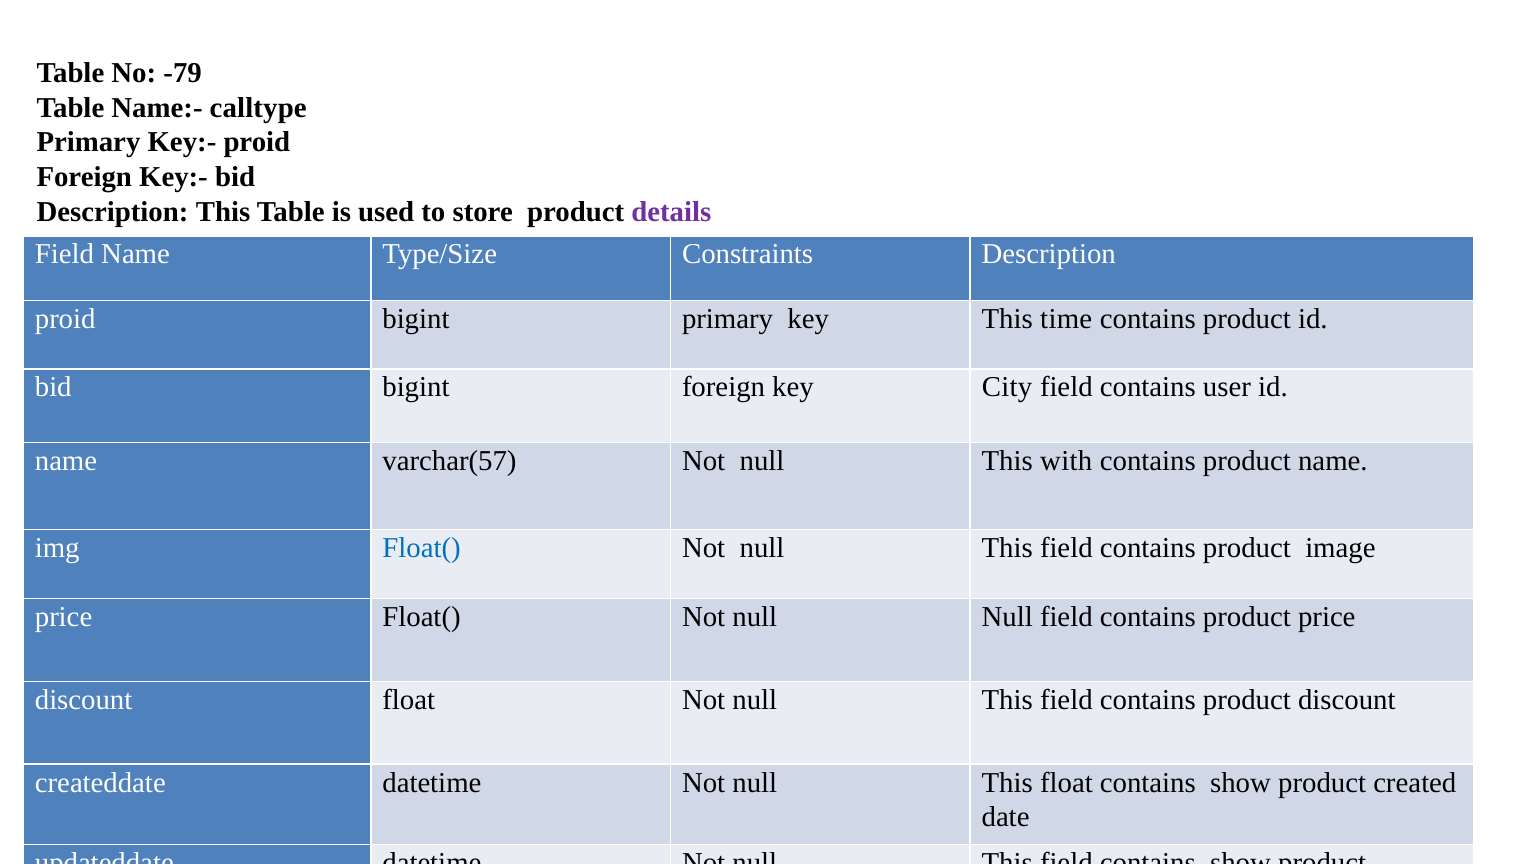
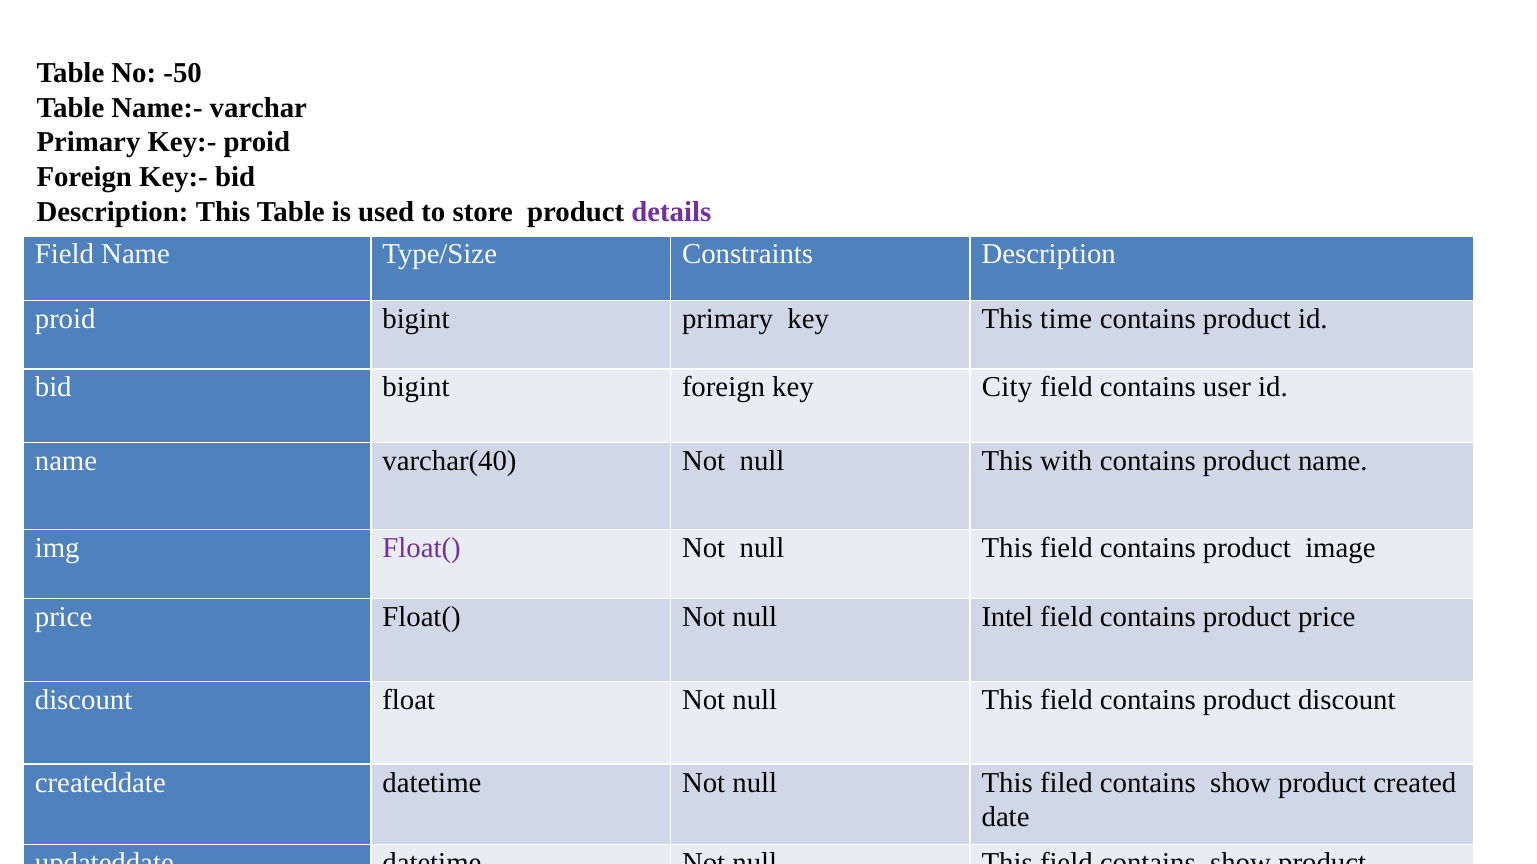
-79: -79 -> -50 (183, 73)
calltype: calltype -> varchar (258, 108)
varchar(57: varchar(57 -> varchar(40 (450, 461)
Float( colour: blue -> purple (422, 548)
null Null: Null -> Intel (1007, 617)
This float: float -> filed (1066, 783)
